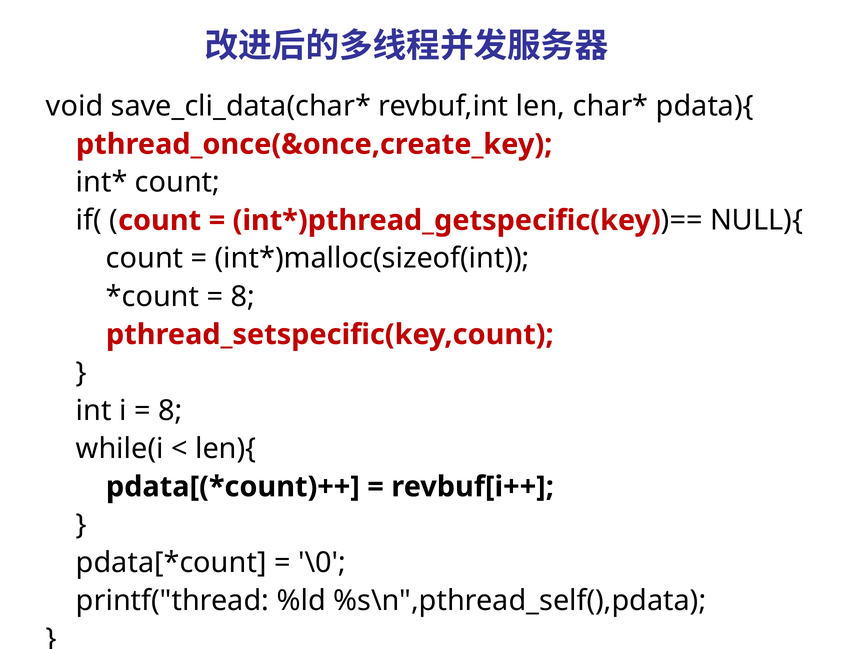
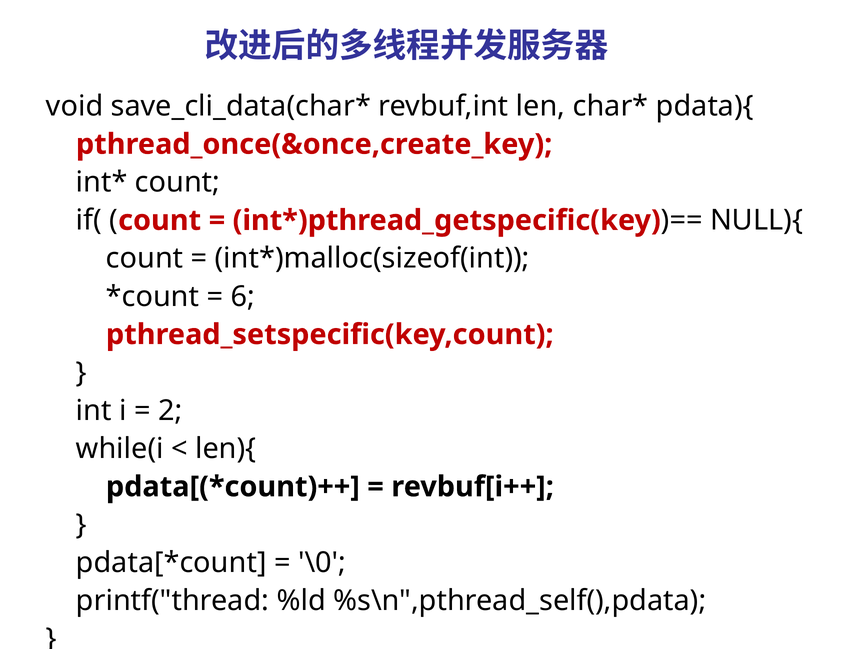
8: 8 -> 6 (243, 297)
8: 8 -> 2 (170, 411)
